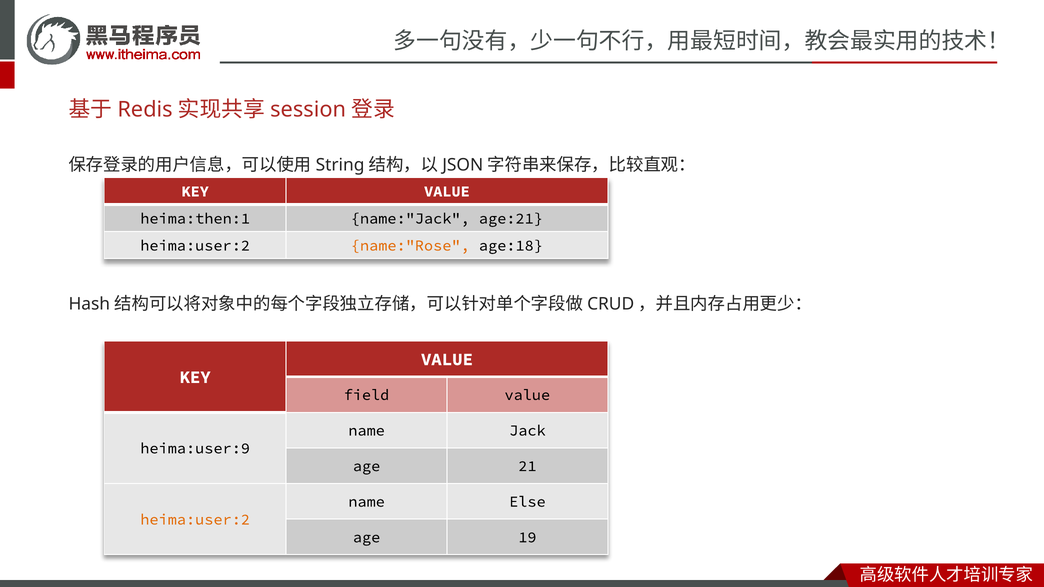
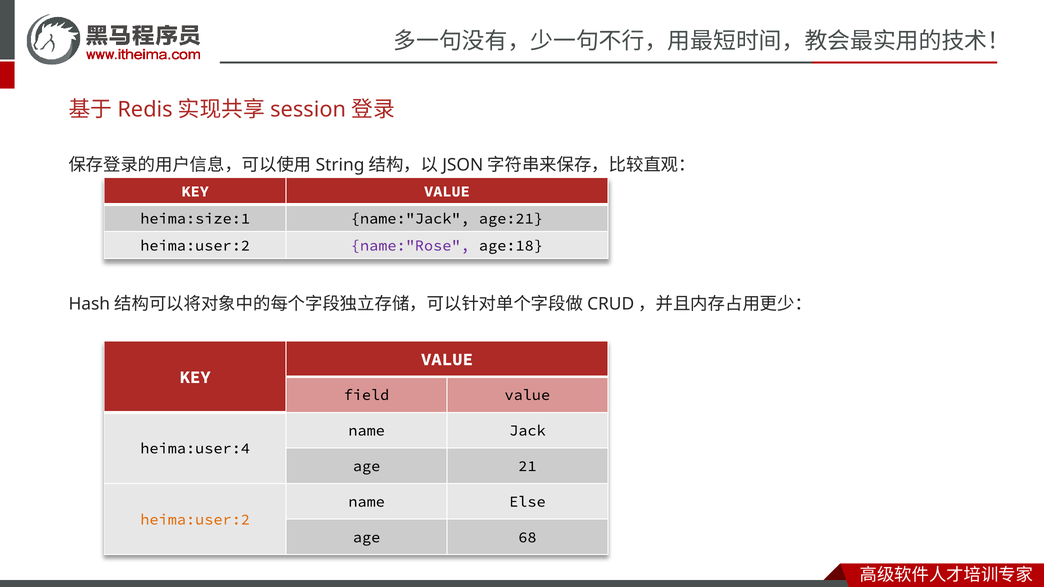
heima:then:1: heima:then:1 -> heima:size:1 (195, 219)
name:"Rose colour: orange -> purple (410, 246)
heima:user:9: heima:user:9 -> heima:user:4 (195, 448)
19: 19 -> 68 (527, 537)
